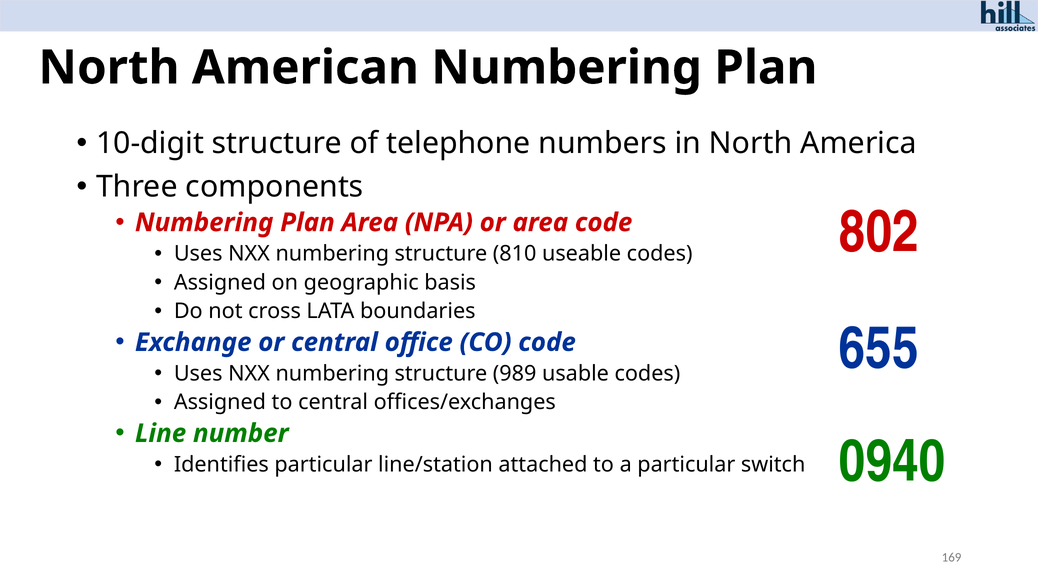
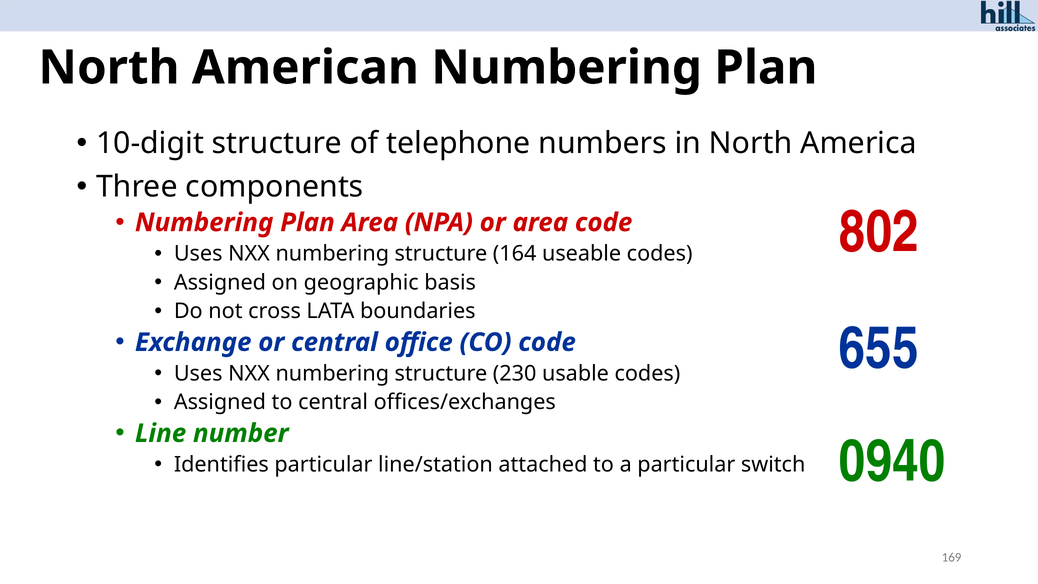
810: 810 -> 164 (515, 254)
989: 989 -> 230 (515, 373)
